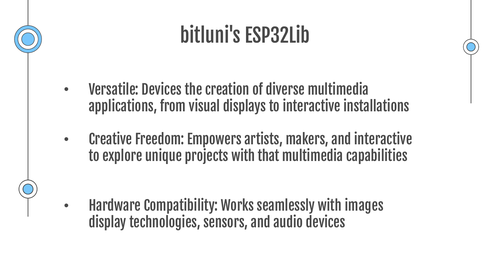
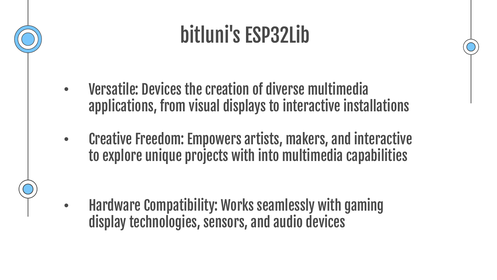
that: that -> into (269, 156)
images: images -> gaming (364, 206)
